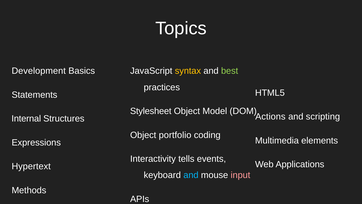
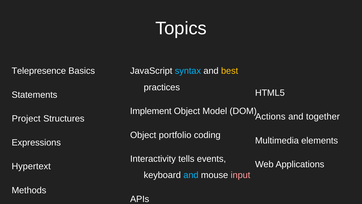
syntax colour: yellow -> light blue (188, 71)
best colour: light green -> yellow (230, 71)
Development: Development -> Telepresence (39, 71)
Stylesheet: Stylesheet -> Implement (151, 111)
scripting: scripting -> together (323, 117)
Internal: Internal -> Project (26, 119)
